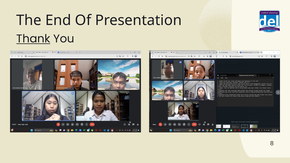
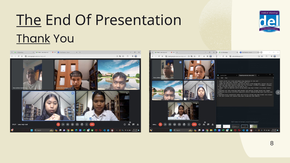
The underline: none -> present (29, 20)
